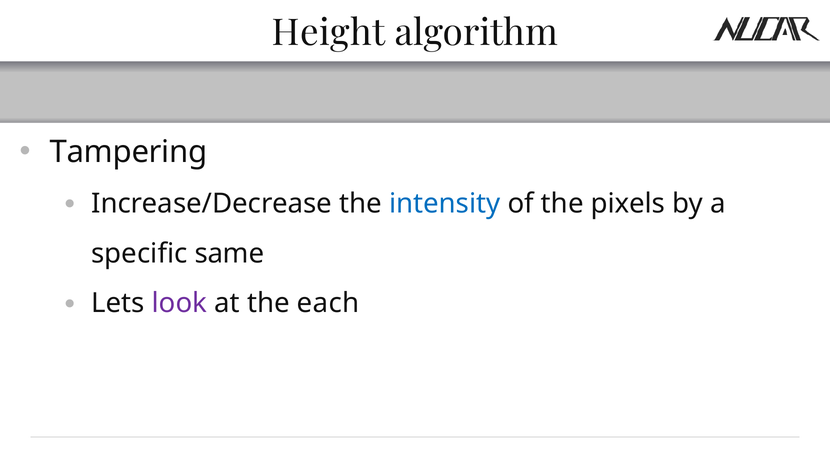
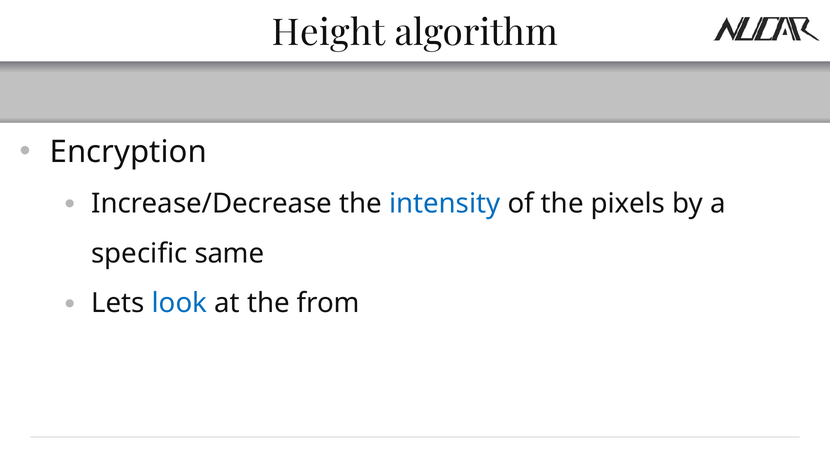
Tampering: Tampering -> Encryption (128, 152)
look colour: purple -> blue (179, 303)
each: each -> from (328, 303)
